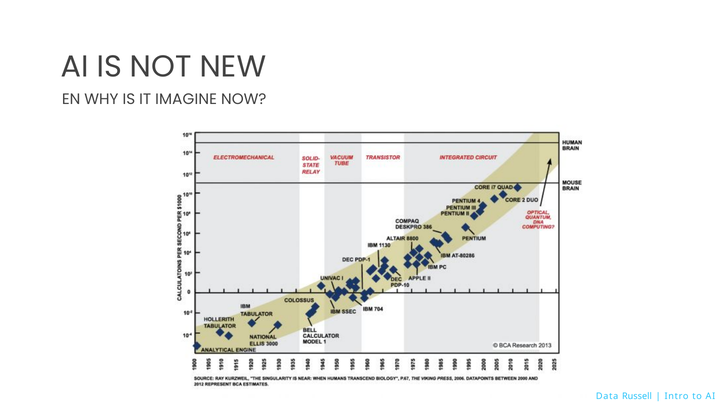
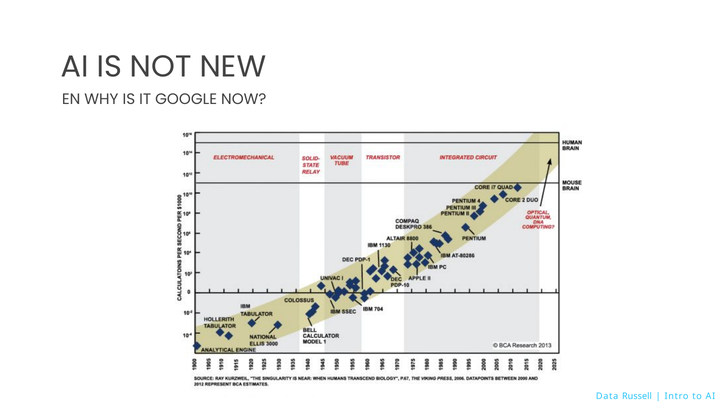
IMAGINE: IMAGINE -> GOOGLE (186, 100)
